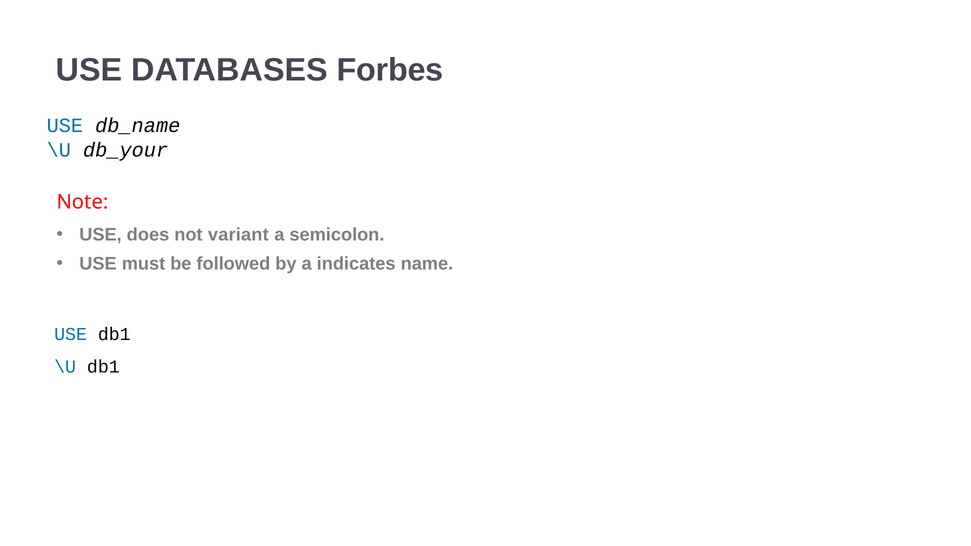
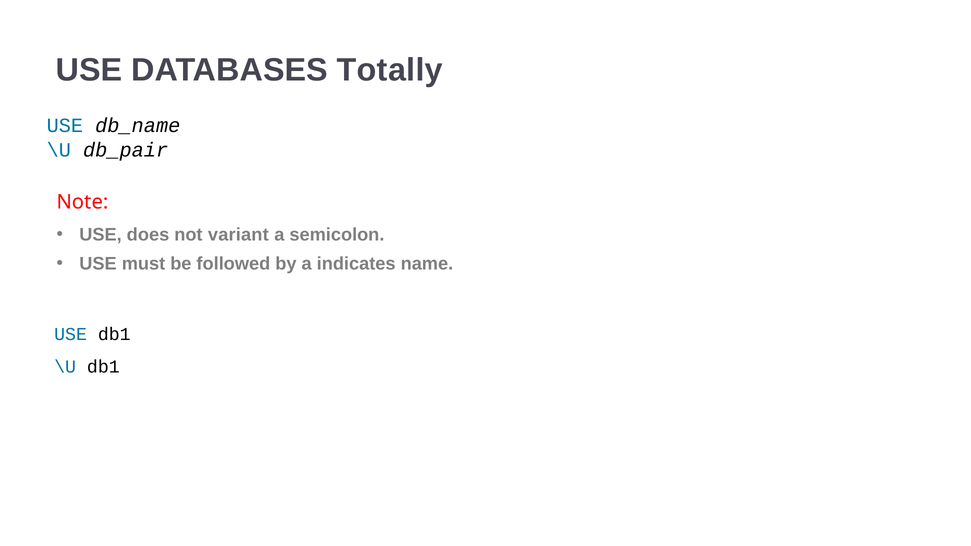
Forbes: Forbes -> Totally (390, 70)
db_your: db_your -> db_pair (126, 150)
